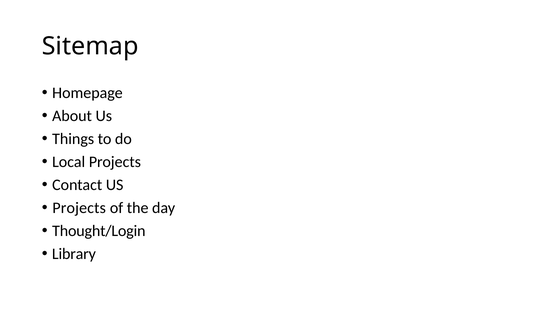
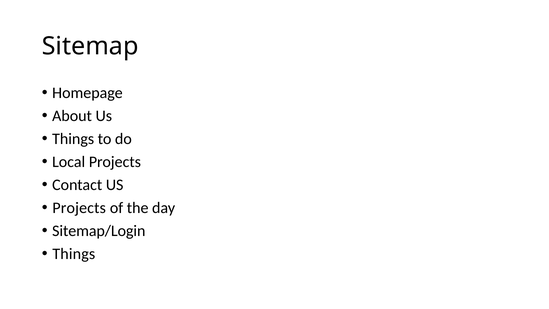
Thought/Login: Thought/Login -> Sitemap/Login (99, 231)
Library: Library -> Things (74, 254)
